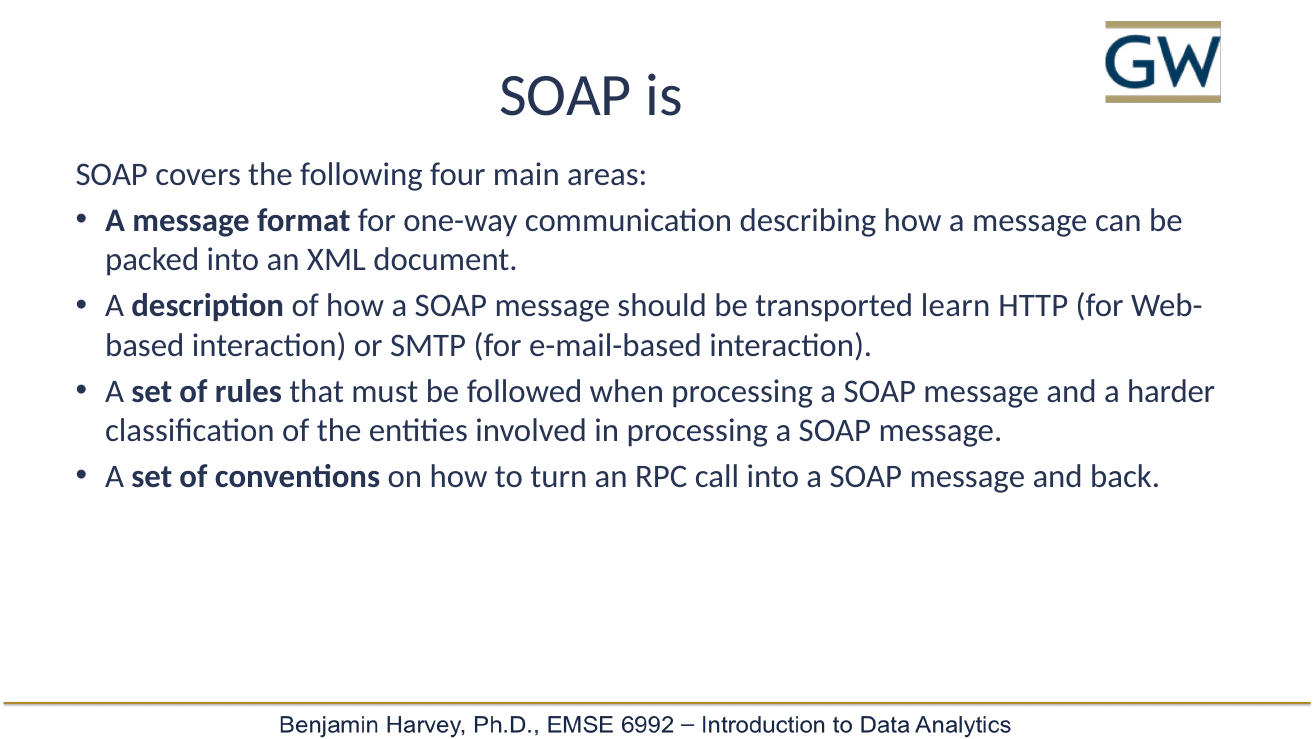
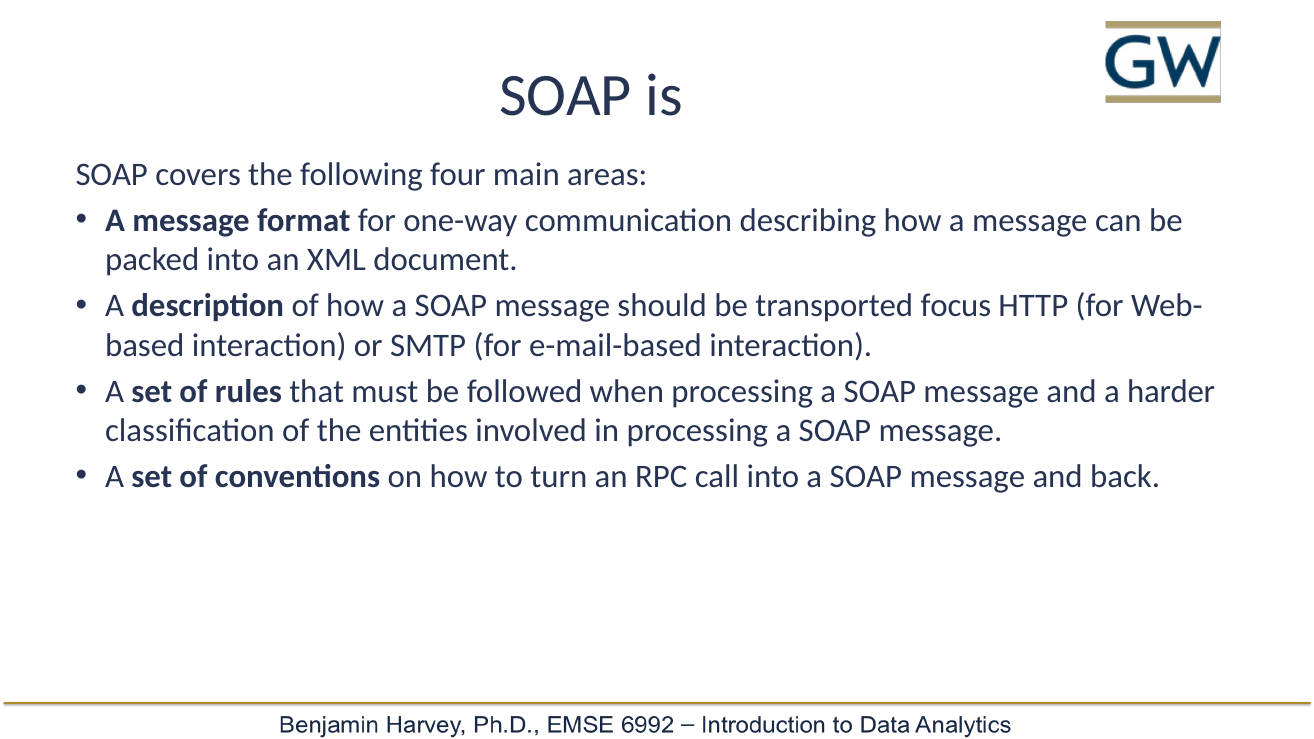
learn: learn -> focus (956, 306)
